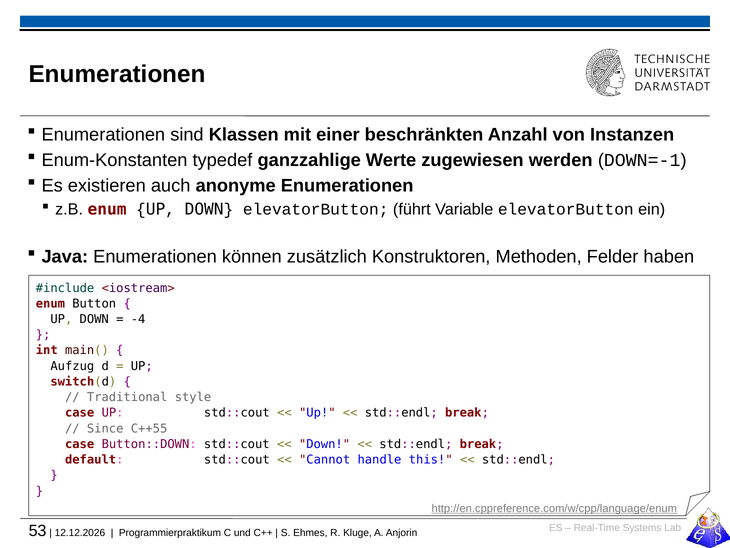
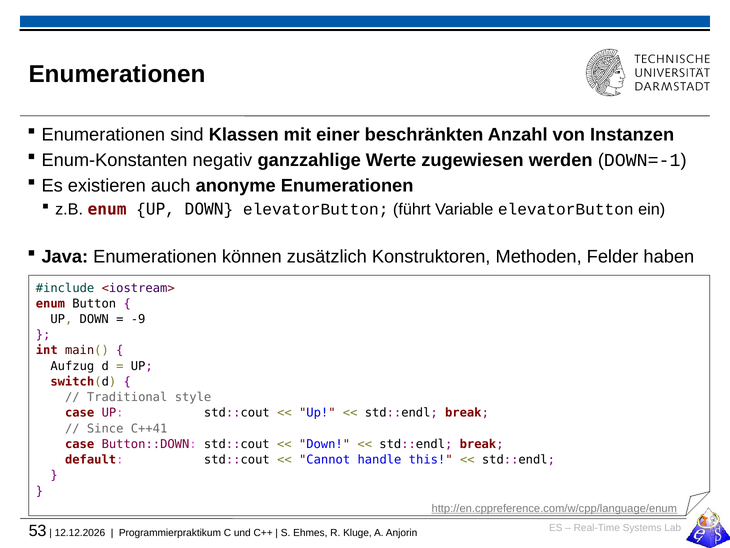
typedef: typedef -> negativ (222, 160)
-4: -4 -> -9 (138, 319)
C++55: C++55 -> C++41 (149, 428)
